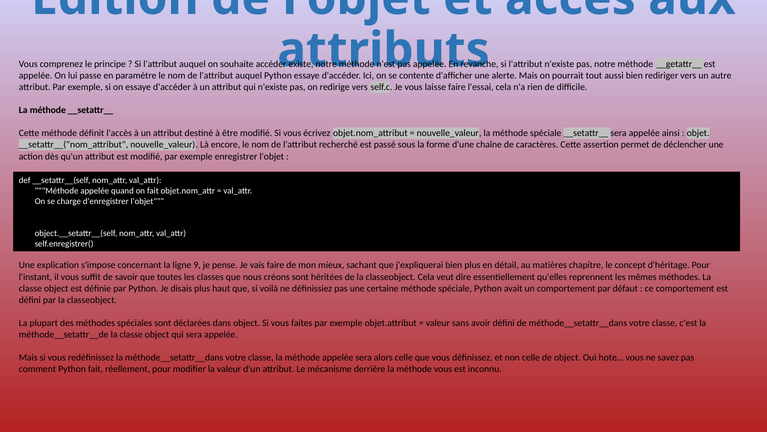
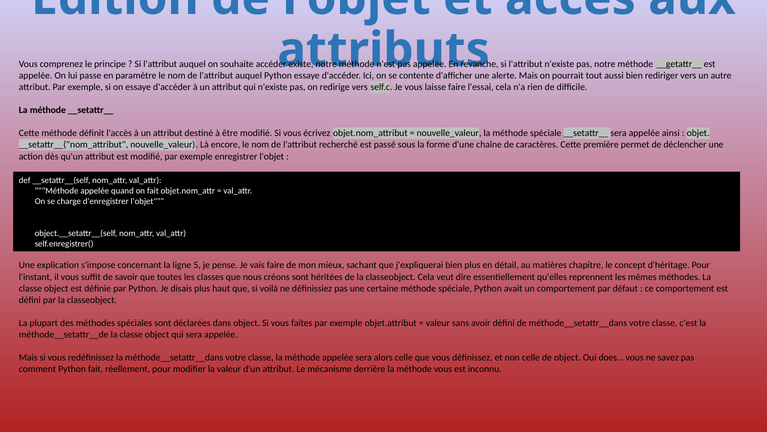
assertion: assertion -> première (601, 145)
9: 9 -> 5 (197, 265)
hote…: hote… -> does… (611, 357)
